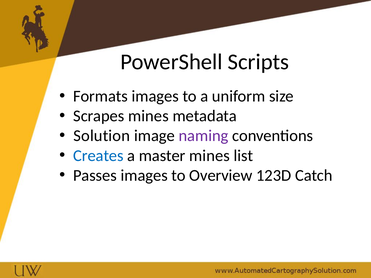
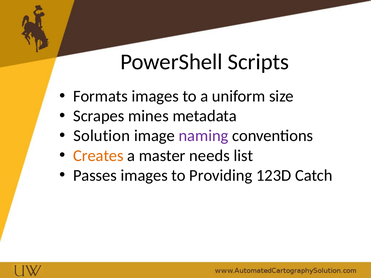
Creates colour: blue -> orange (98, 156)
master mines: mines -> needs (210, 156)
Overview: Overview -> Providing (221, 176)
